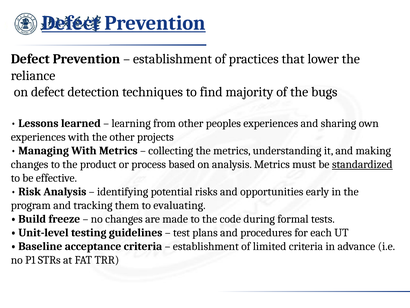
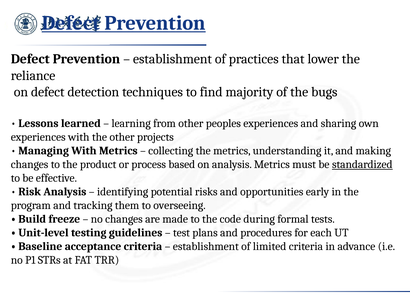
evaluating: evaluating -> overseeing (179, 205)
